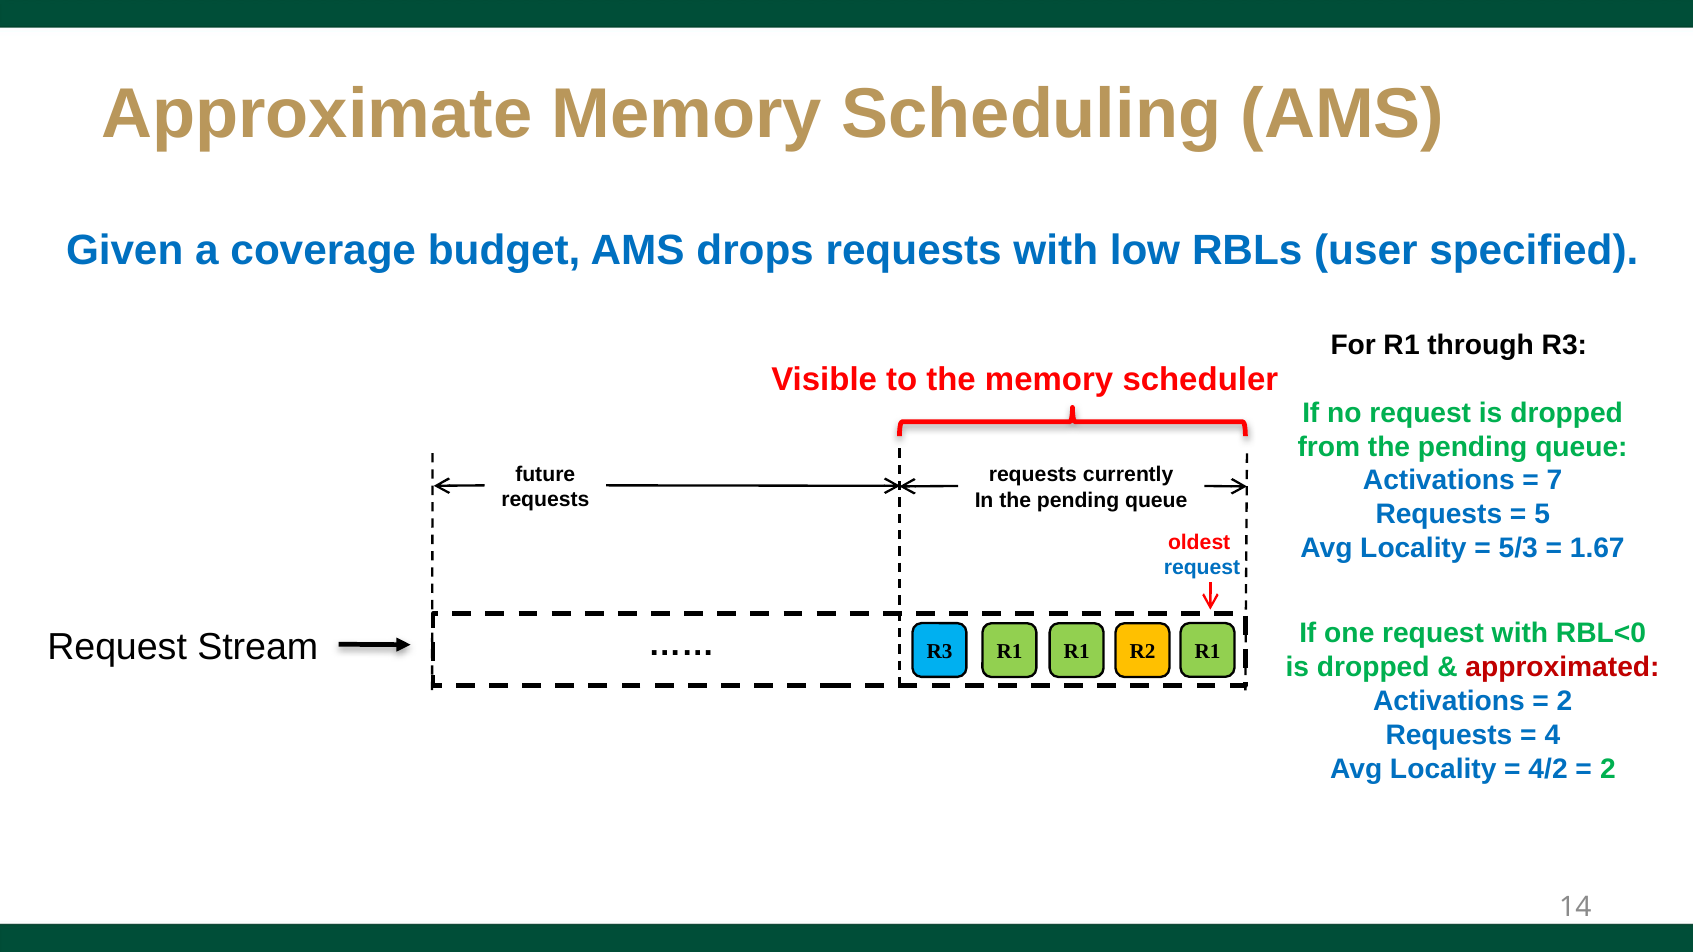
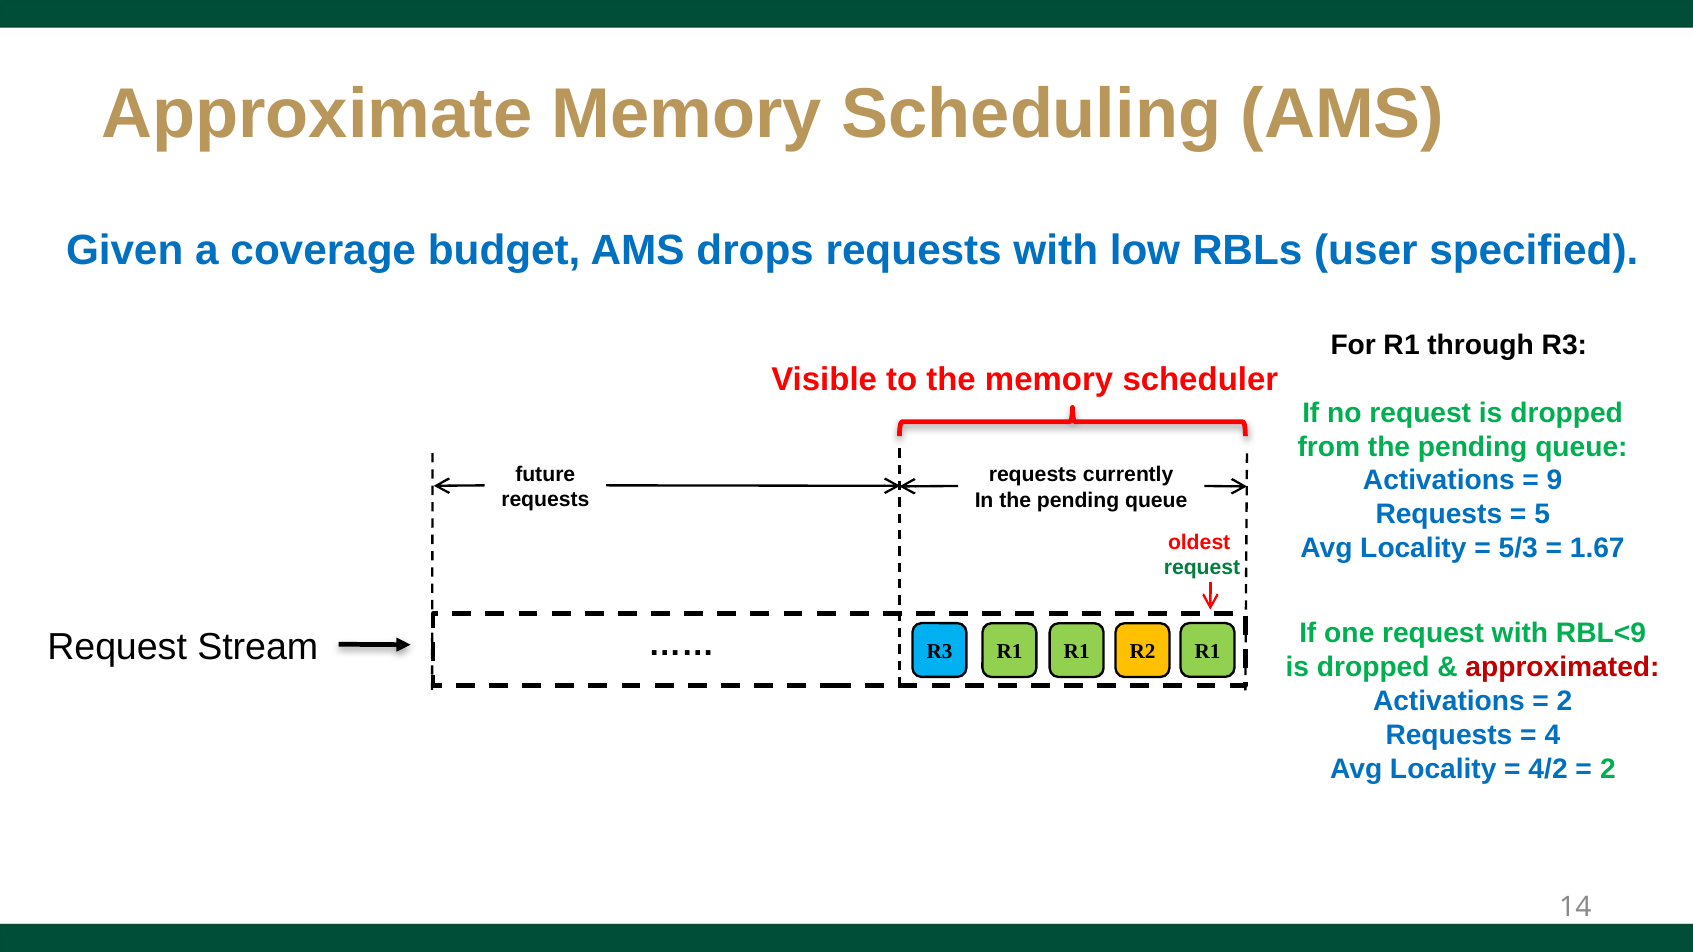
7: 7 -> 9 (1554, 481)
request colour: blue -> green (1202, 568)
RBL<0: RBL<0 -> RBL<9 (1601, 634)
